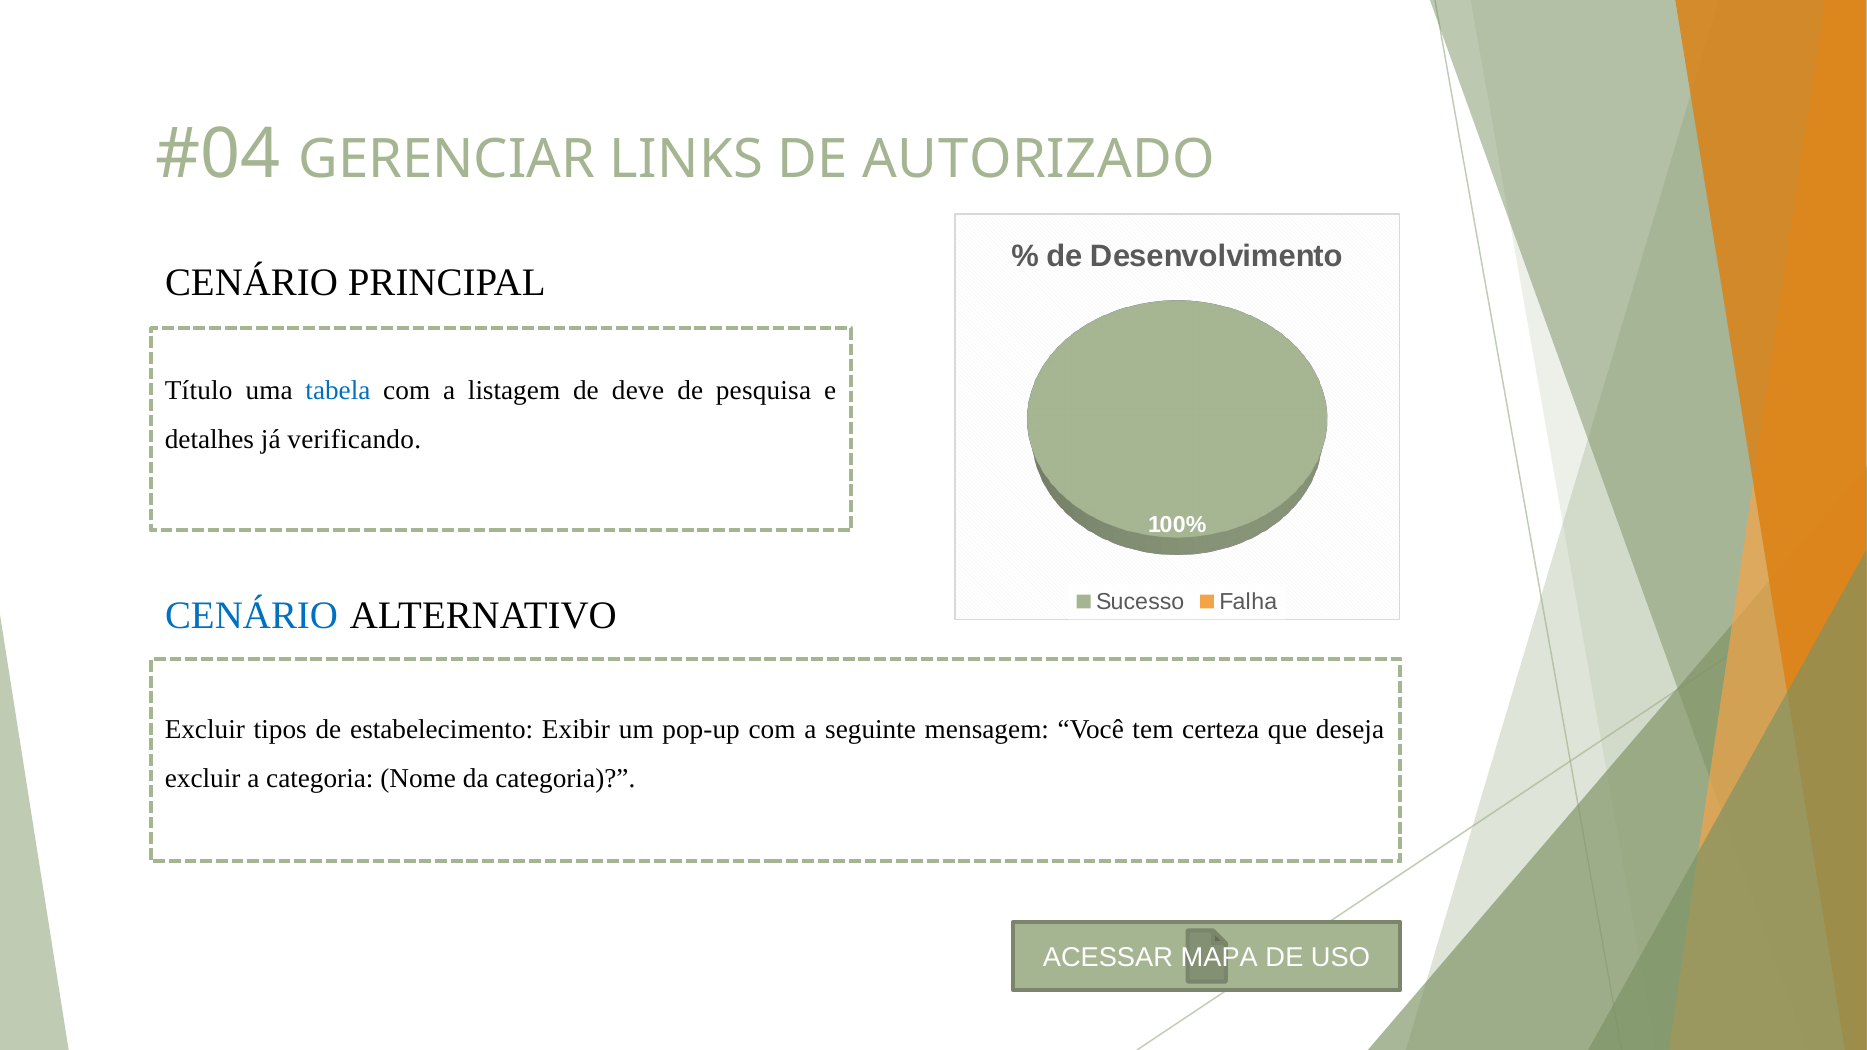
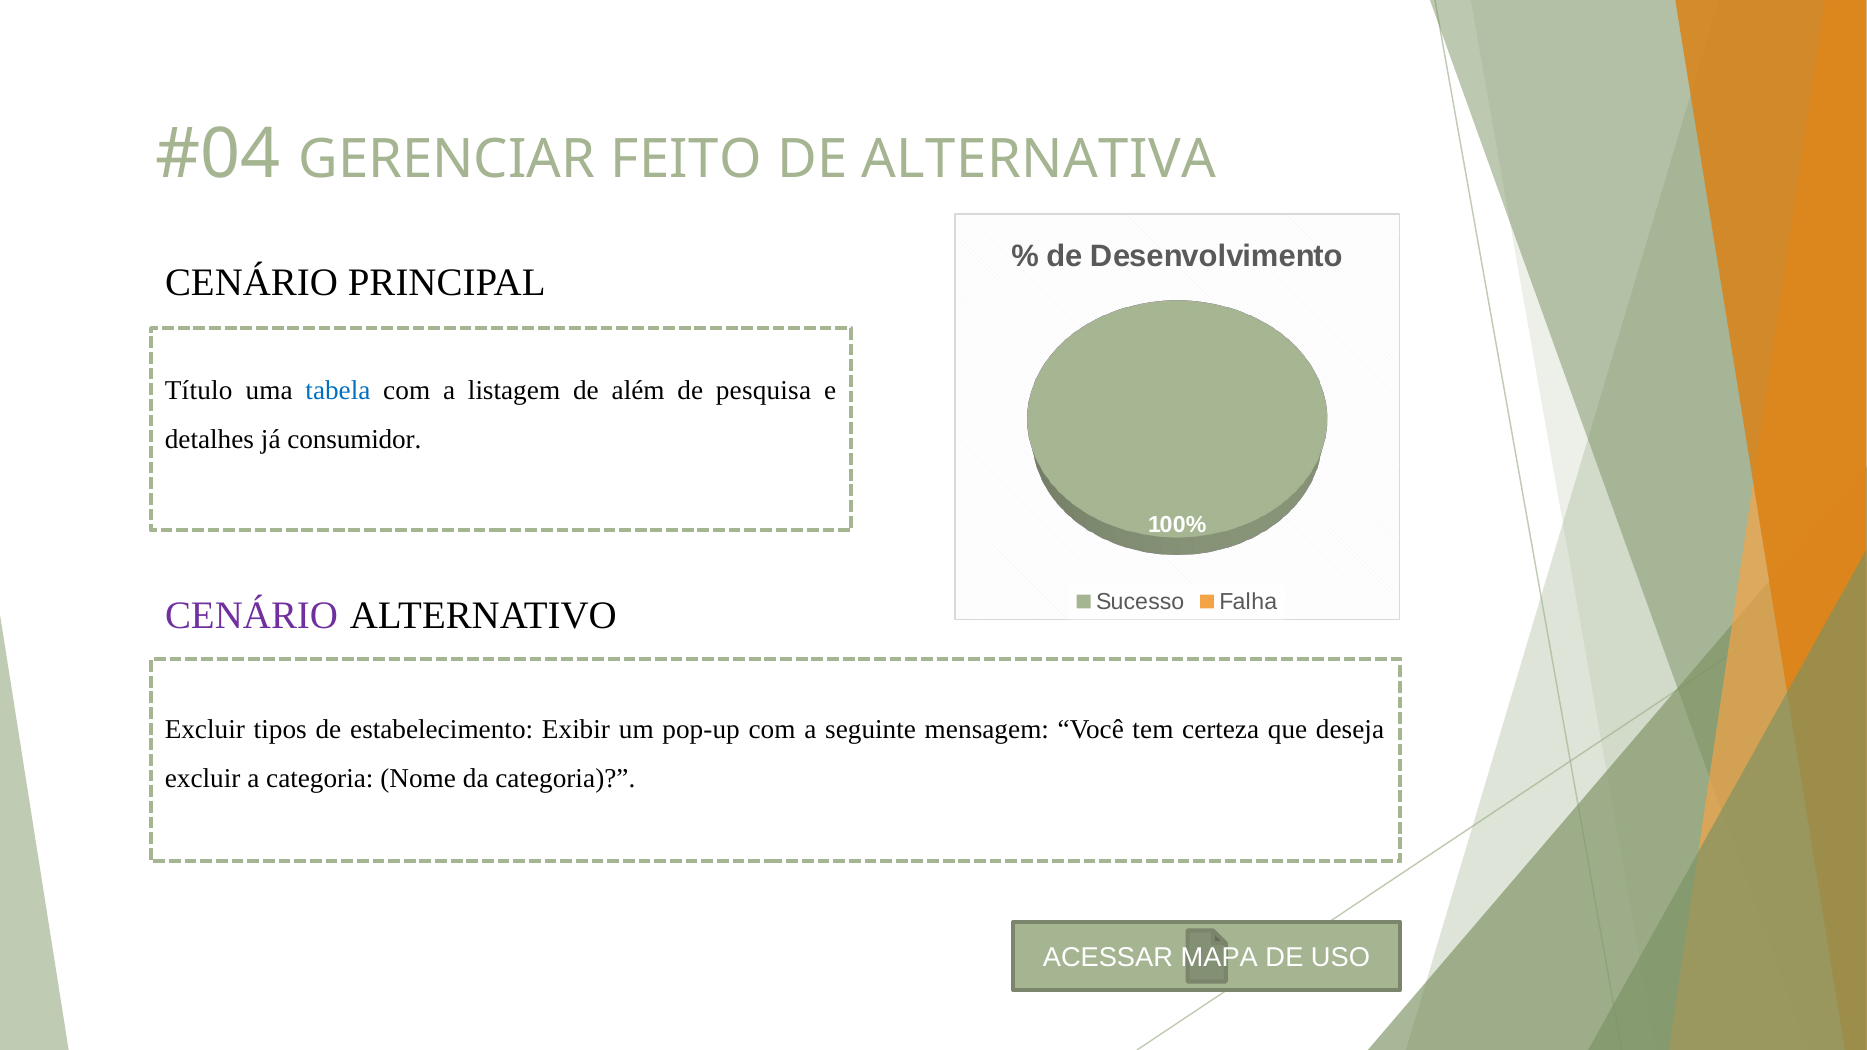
LINKS: LINKS -> FEITO (686, 160)
AUTORIZADO: AUTORIZADO -> ALTERNATIVA (1039, 160)
deve: deve -> além (638, 390)
verificando: verificando -> consumidor (354, 439)
CENÁRIO colour: blue -> purple (252, 616)
